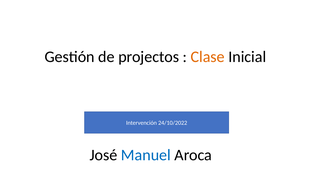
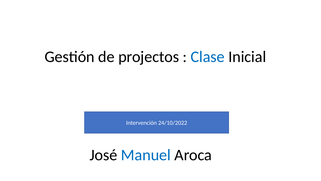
Clase colour: orange -> blue (208, 57)
